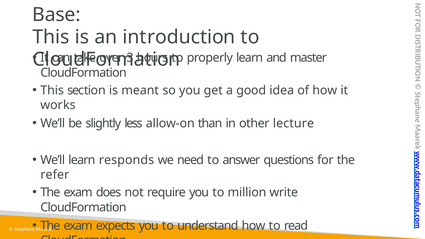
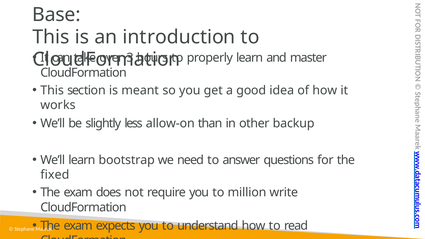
lecture: lecture -> backup (294, 123)
responds: responds -> bootstrap (127, 160)
refer: refer -> fixed (55, 175)
